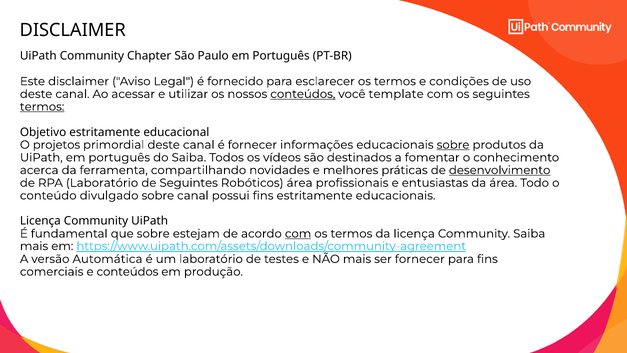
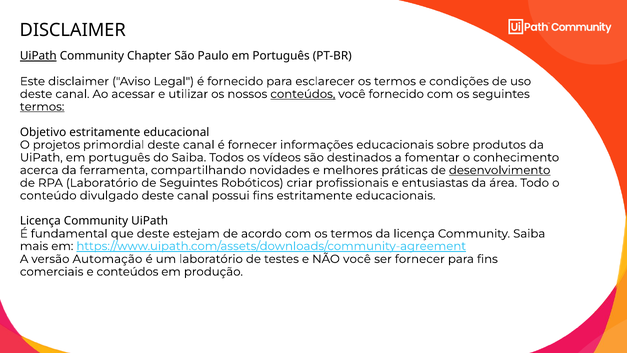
UiPath underline: none -> present (38, 56)
você template: template -> fornecido (396, 94)
sobre underline: present -> none (453, 145)
Robóticos área: área -> criar (300, 183)
divulgado sobre: sobre -> deste (158, 195)
que sobre: sobre -> deste (153, 234)
com underline: present -> none (298, 234)
Automática: Automática -> Automação (107, 259)
NÃO mais: mais -> você (357, 259)
